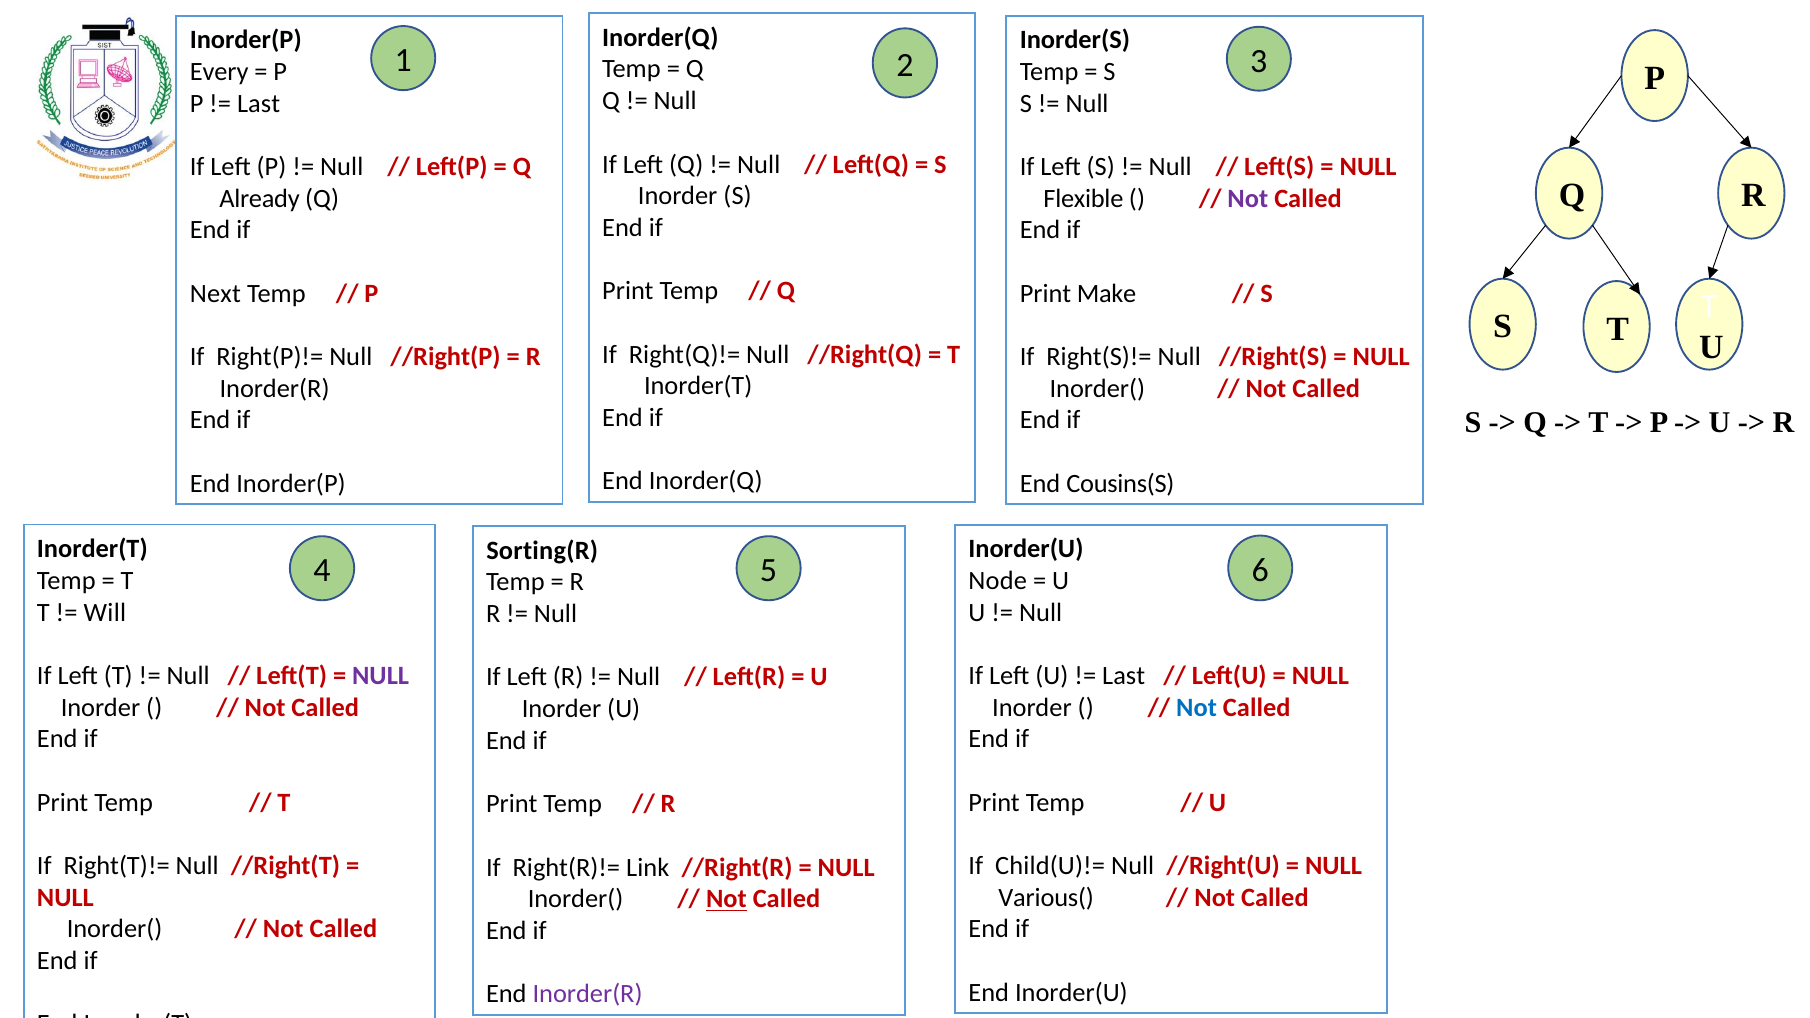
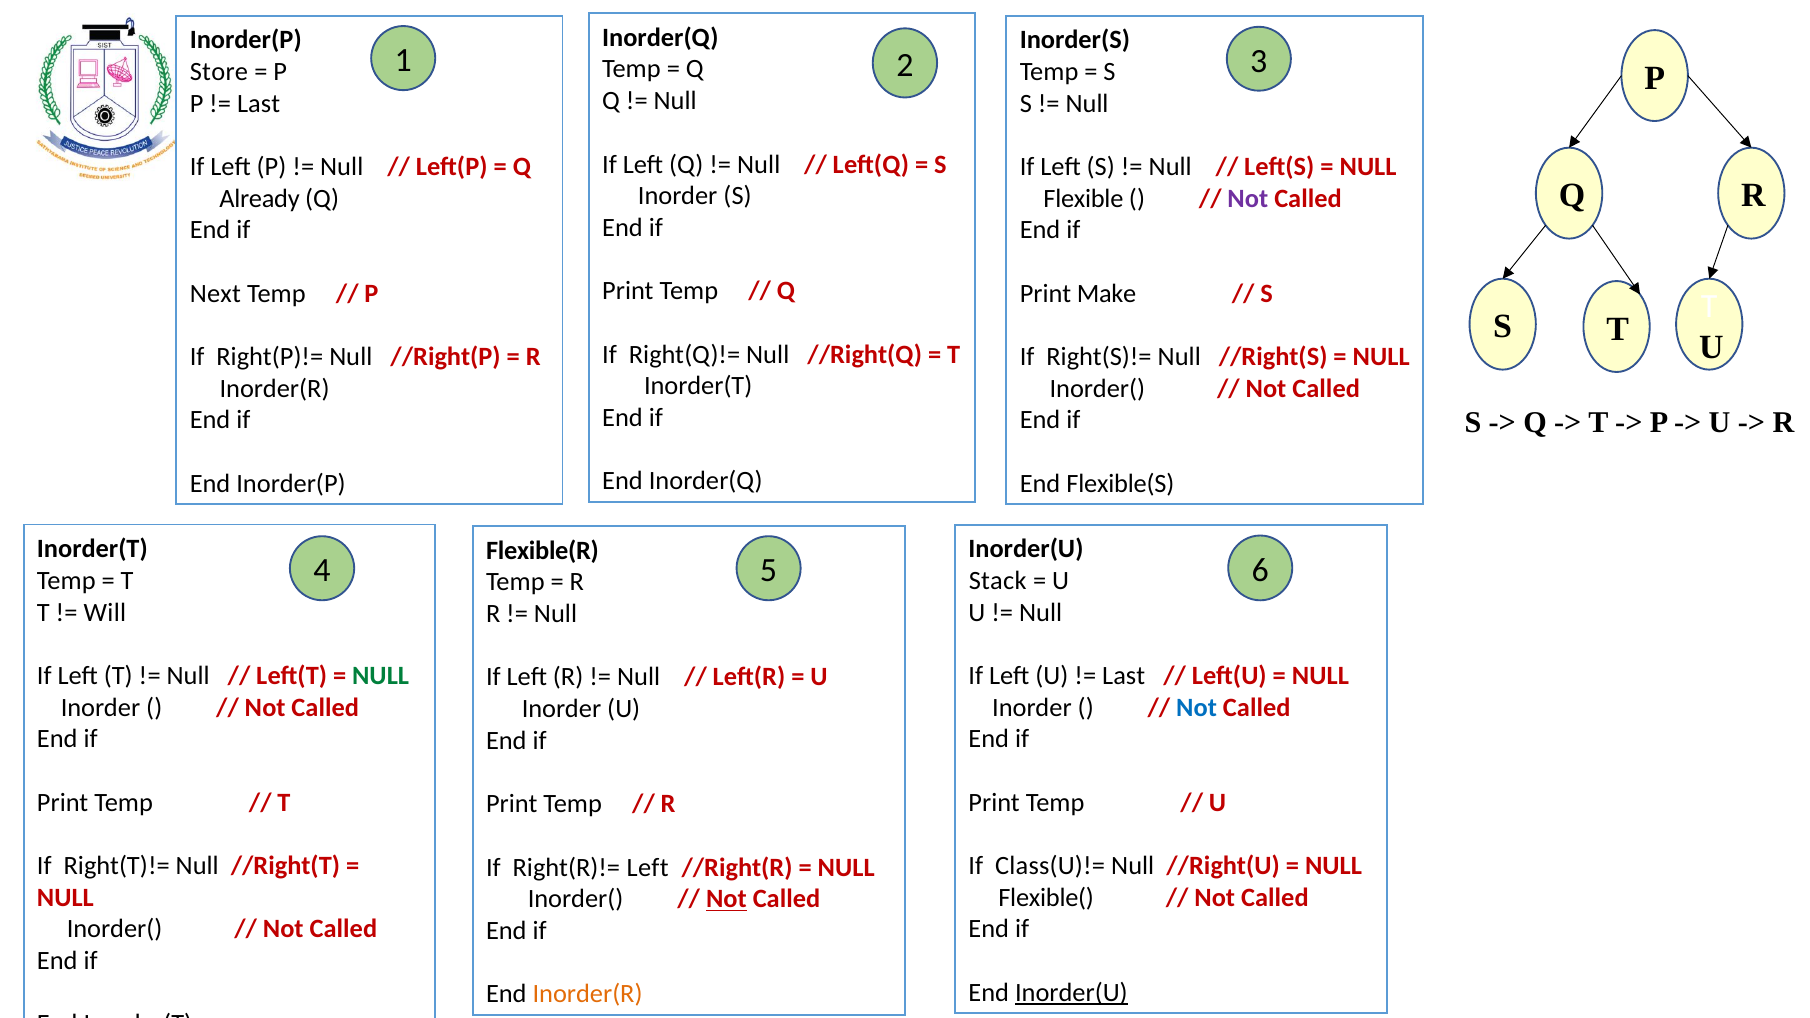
Every: Every -> Store (219, 72)
Cousins(S: Cousins(S -> Flexible(S (1120, 484)
Sorting(R: Sorting(R -> Flexible(R (542, 550)
Node: Node -> Stack (998, 581)
NULL colour: purple -> green (381, 676)
Child(U)!=: Child(U)!= -> Class(U)!= (1050, 866)
Right(R)!= Link: Link -> Left (648, 867)
Various(: Various( -> Flexible( (1046, 898)
Inorder(U underline: none -> present (1071, 993)
Inorder(R colour: purple -> orange (588, 994)
